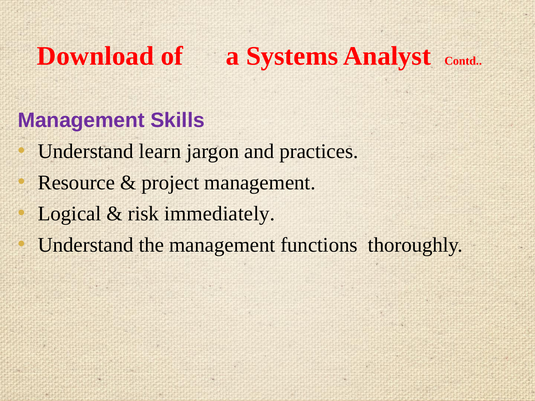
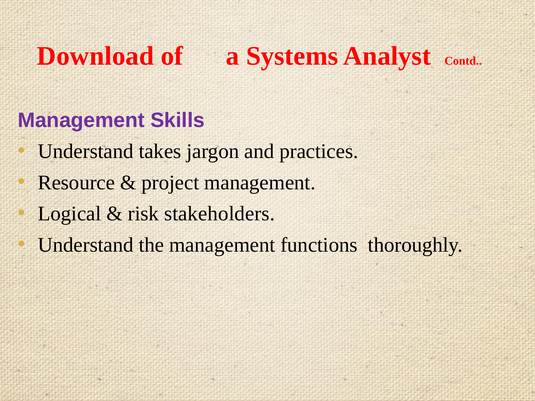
learn: learn -> takes (160, 151)
immediately: immediately -> stakeholders (220, 214)
